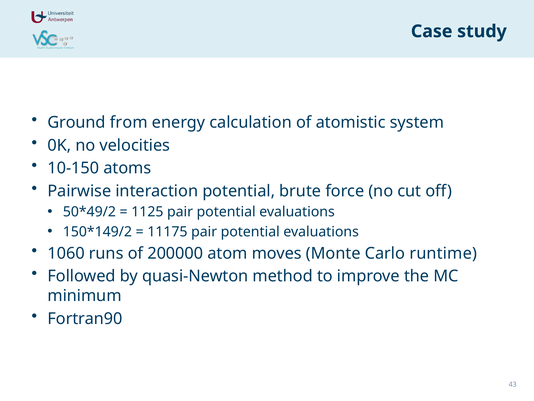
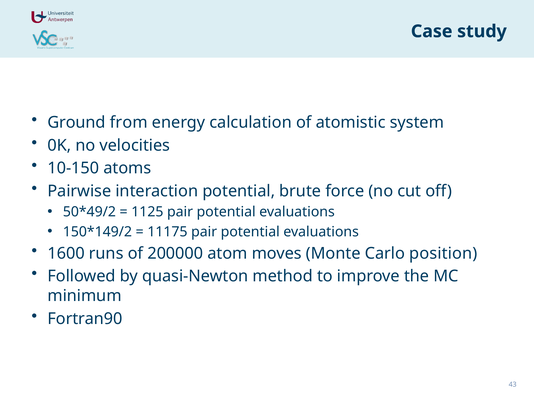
1060: 1060 -> 1600 (66, 253)
runtime: runtime -> position (443, 253)
